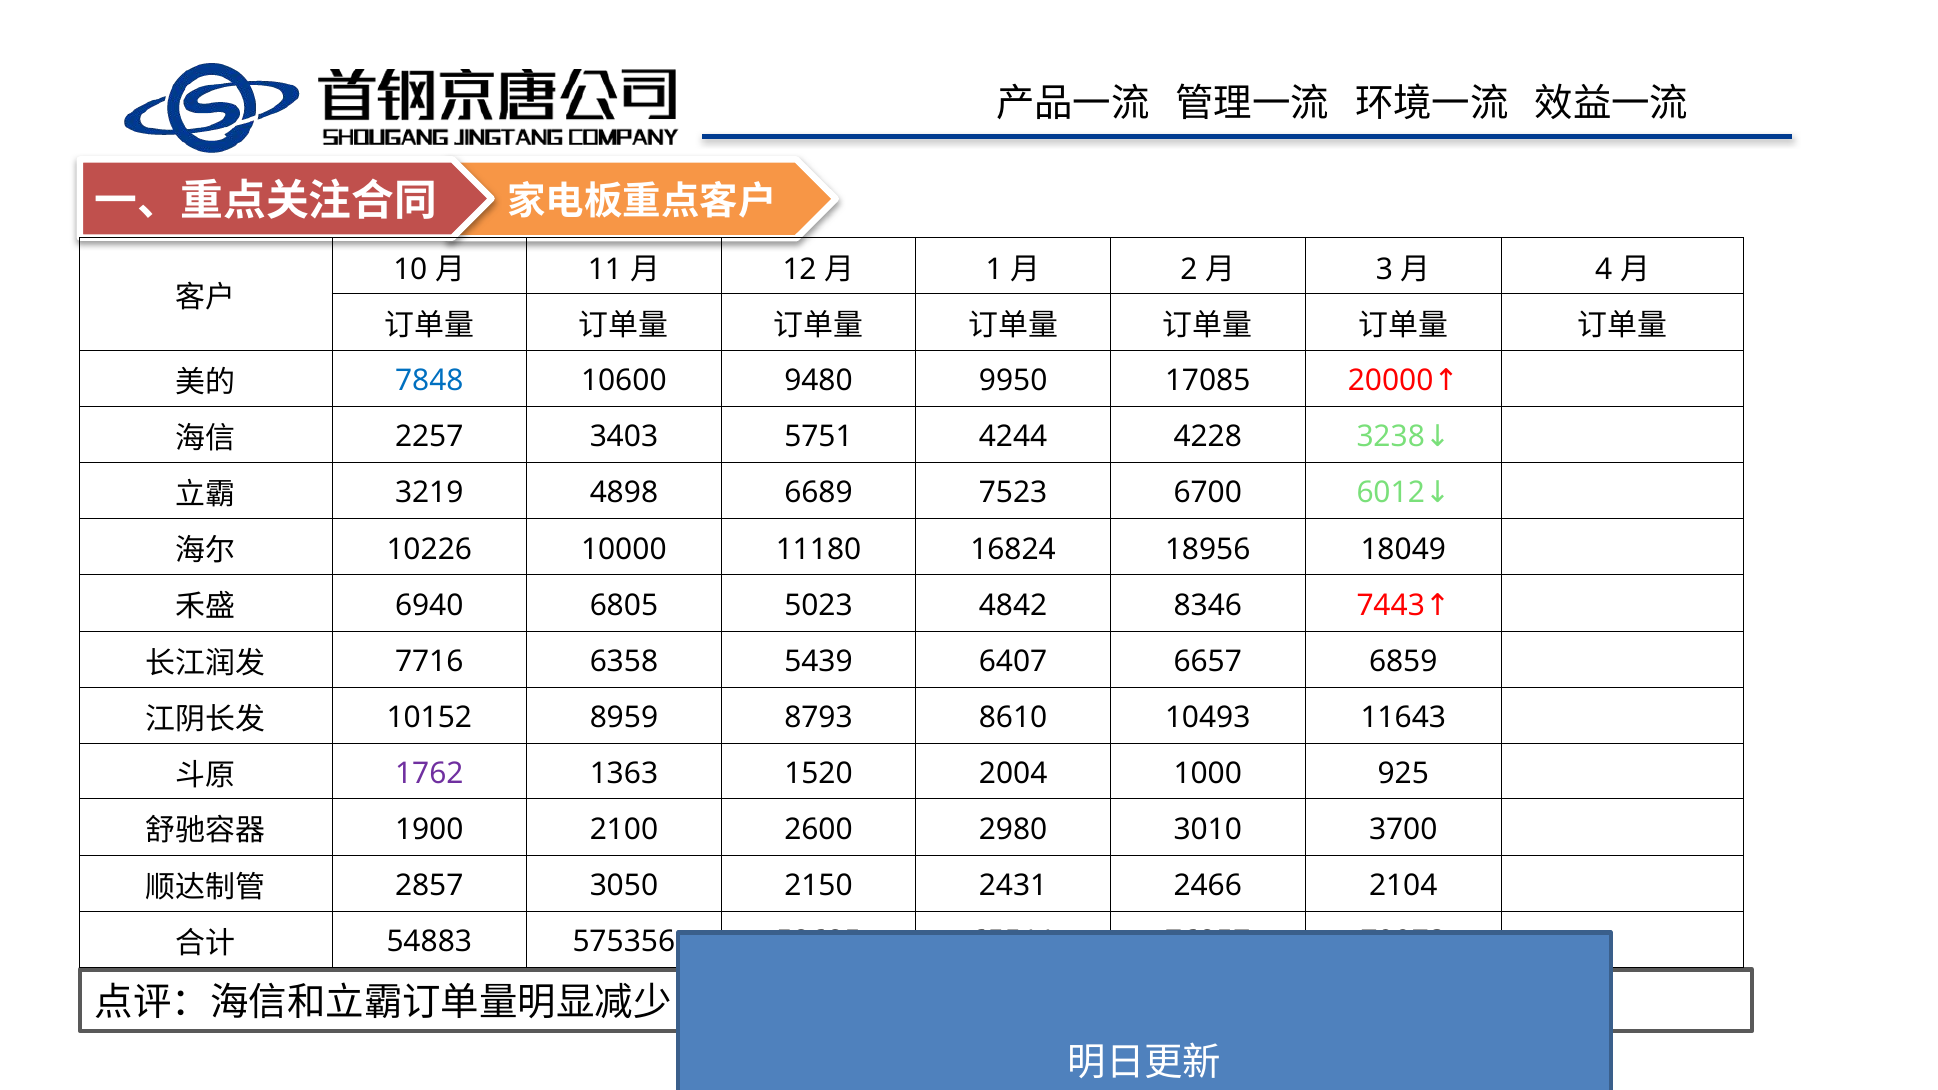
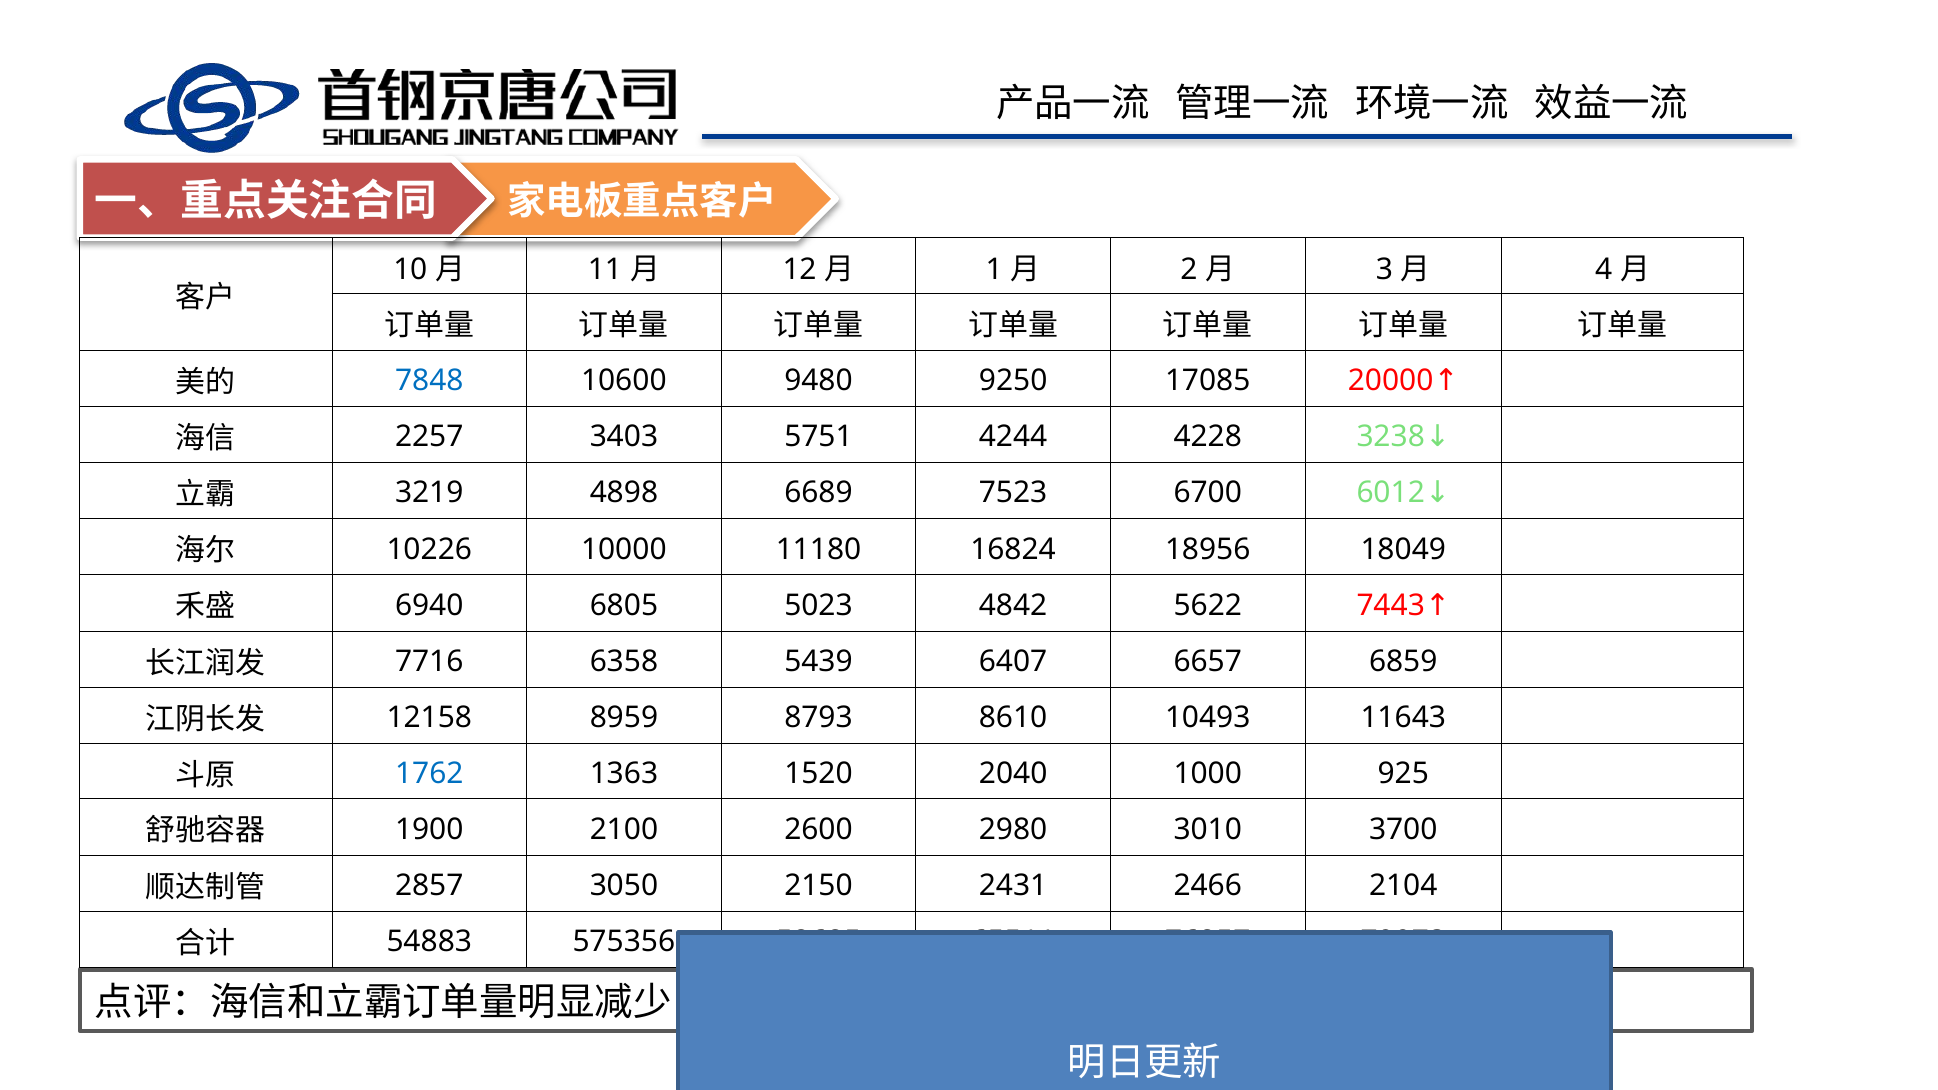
9950: 9950 -> 9250 (1013, 381)
8346: 8346 -> 5622 (1208, 605)
10152: 10152 -> 12158 (429, 718)
1762 colour: purple -> blue (429, 774)
2004: 2004 -> 2040 (1013, 774)
